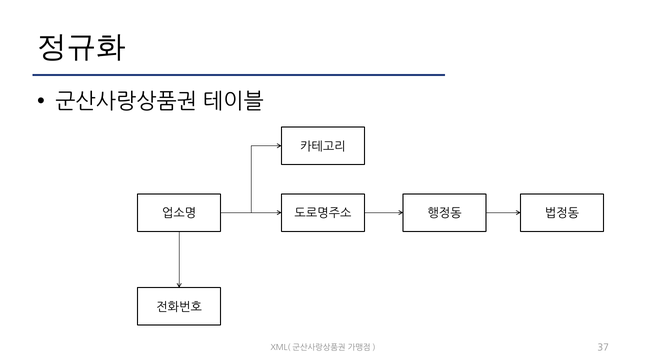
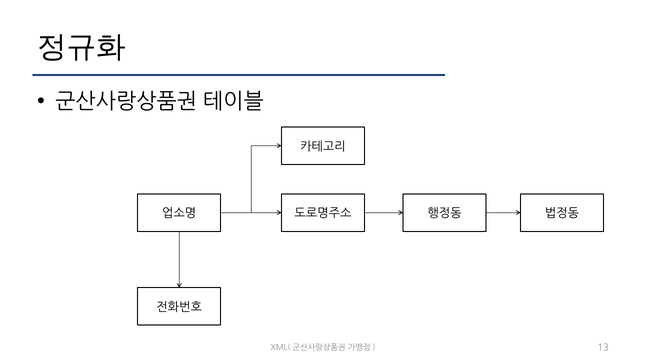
37: 37 -> 13 (603, 347)
